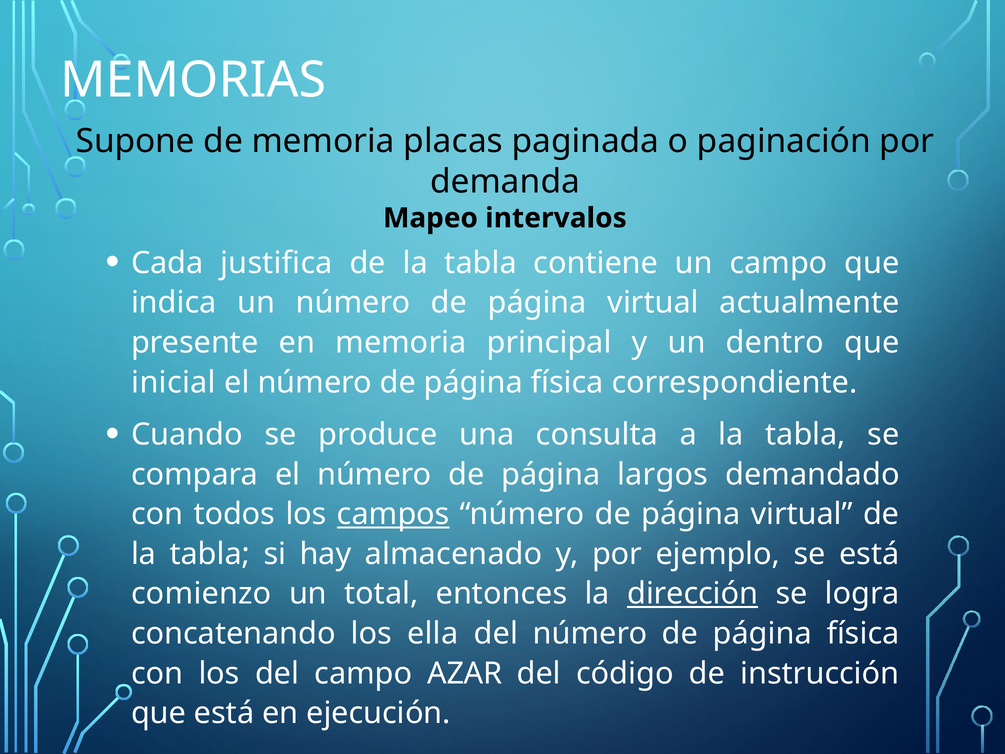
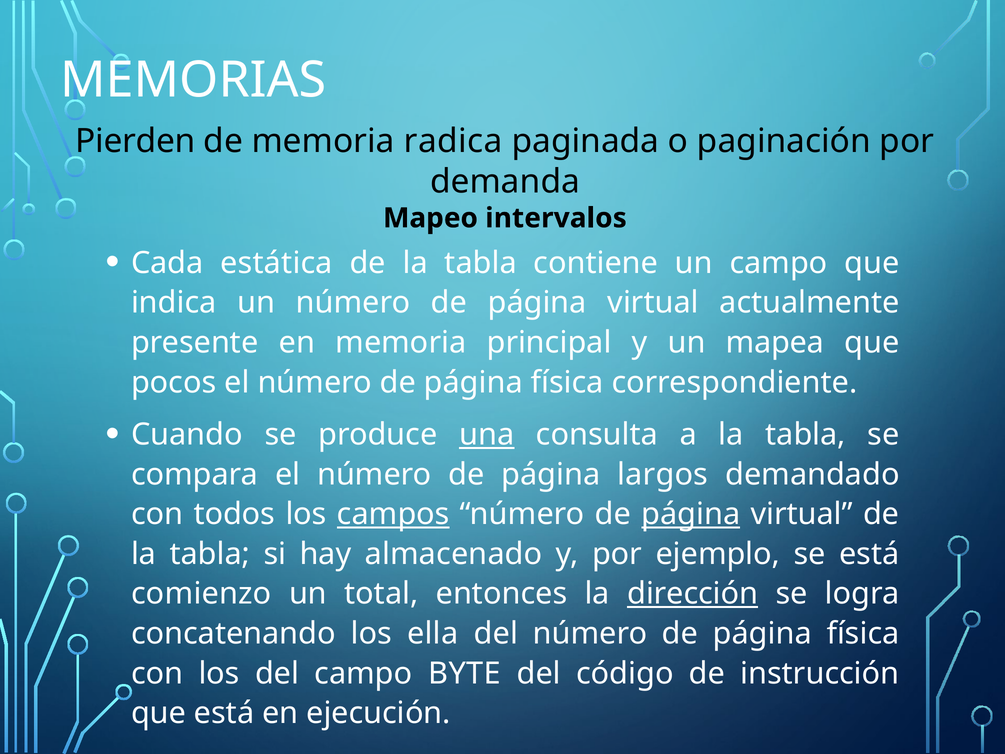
Supone: Supone -> Pierden (135, 141)
placas: placas -> radica (453, 141)
justifica: justifica -> estática (277, 263)
dentro: dentro -> mapea (775, 342)
inicial: inicial -> pocos (174, 382)
una underline: none -> present (487, 435)
página underline: none -> present (691, 514)
AZAR: AZAR -> BYTE (464, 673)
